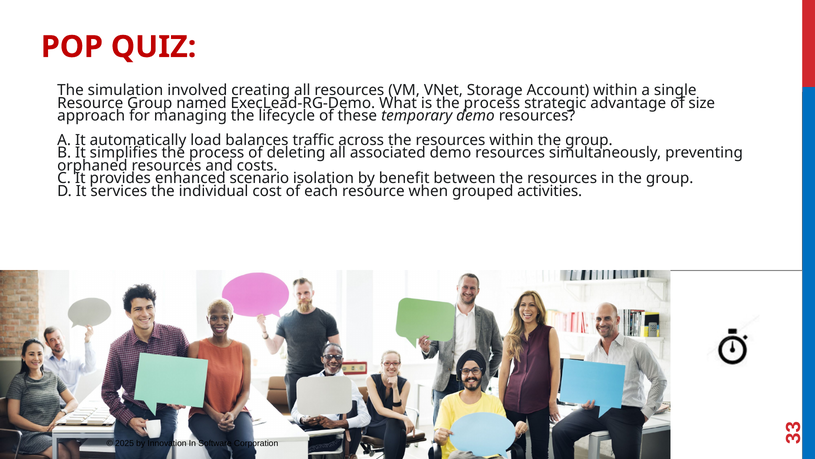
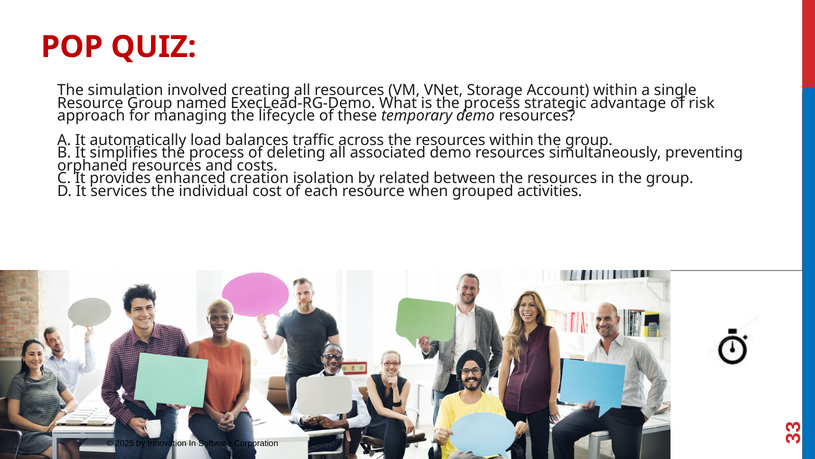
size: size -> risk (702, 103)
scenario: scenario -> creation (259, 178)
benefit: benefit -> related (404, 178)
